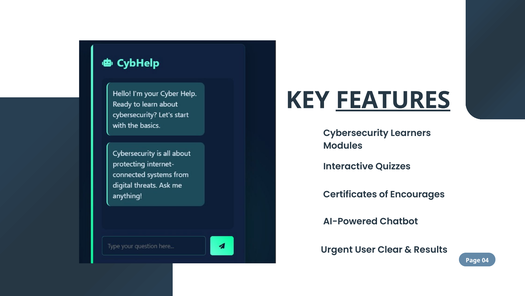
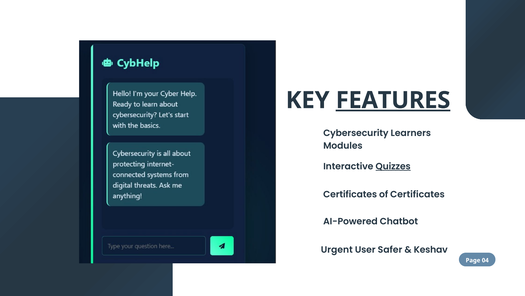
Quizzes underline: none -> present (393, 166)
of Encourages: Encourages -> Certificates (417, 194)
Clear: Clear -> Safer (390, 249)
Results: Results -> Keshav (431, 249)
